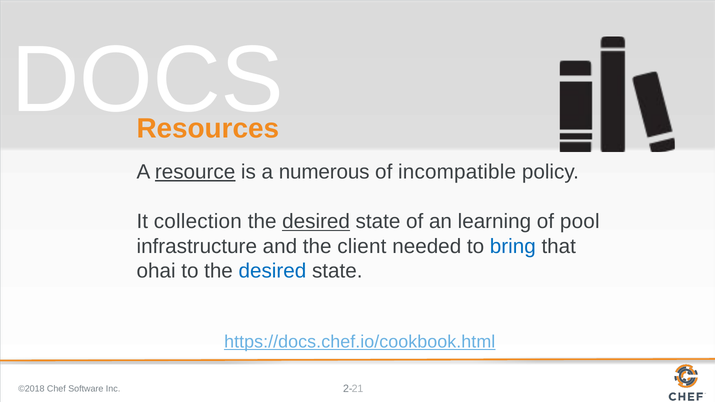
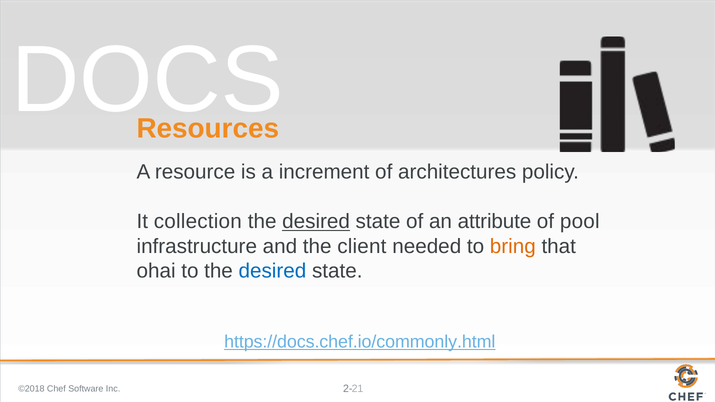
resource underline: present -> none (195, 172)
numerous: numerous -> increment (324, 172)
incompatible: incompatible -> architectures (457, 172)
learning: learning -> attribute (494, 222)
bring colour: blue -> orange (513, 246)
https://docs.chef.io/cookbook.html: https://docs.chef.io/cookbook.html -> https://docs.chef.io/commonly.html (360, 342)
